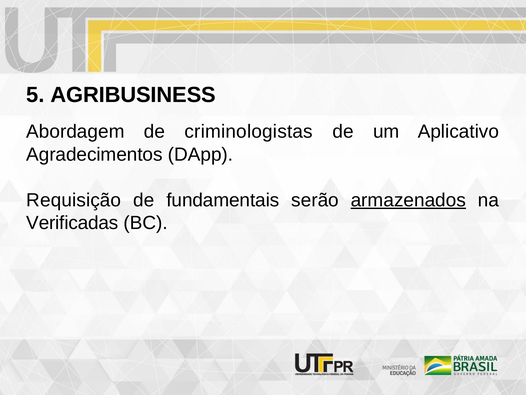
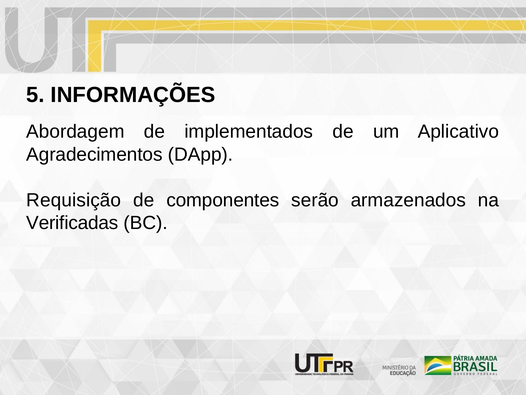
AGRIBUSINESS: AGRIBUSINESS -> INFORMAÇÕES (133, 95)
criminologistas: criminologistas -> implementados (249, 132)
fundamentais: fundamentais -> componentes (223, 200)
armazenados underline: present -> none (408, 200)
